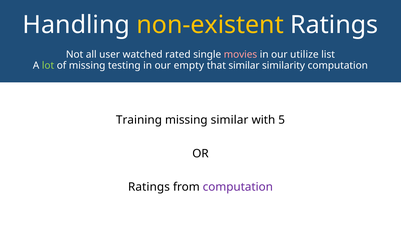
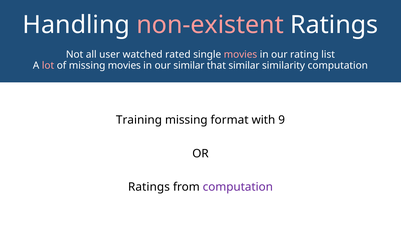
non-existent colour: yellow -> pink (210, 25)
utilize: utilize -> rating (304, 55)
lot colour: light green -> pink (48, 66)
missing testing: testing -> movies (124, 66)
our empty: empty -> similar (189, 66)
missing similar: similar -> format (230, 120)
5: 5 -> 9 (282, 120)
